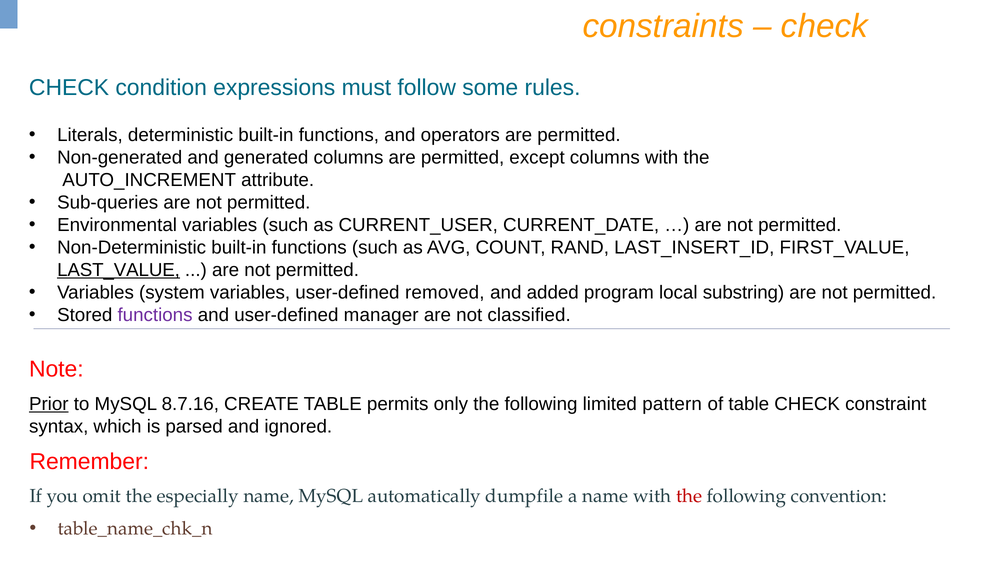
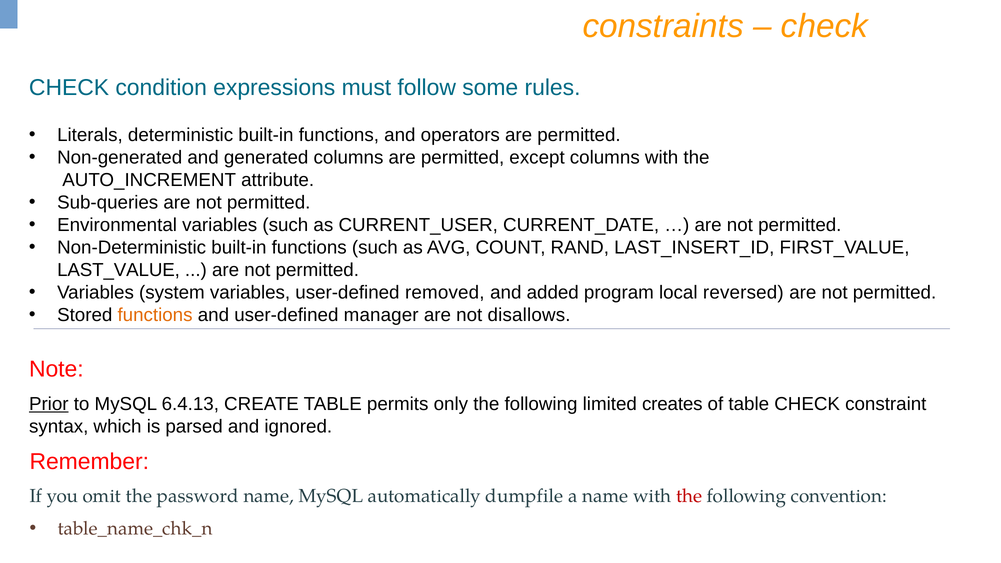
LAST_VALUE underline: present -> none (119, 270)
substring: substring -> reversed (743, 293)
functions colour: purple -> orange (155, 315)
classified: classified -> disallows (529, 315)
8.7.16: 8.7.16 -> 6.4.13 (190, 404)
pattern: pattern -> creates (672, 404)
especially: especially -> password (198, 496)
